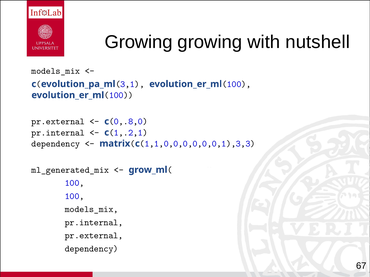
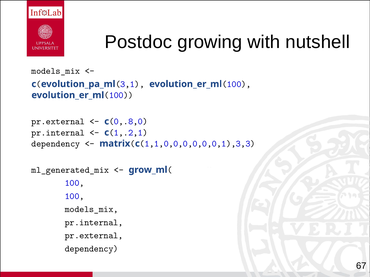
Growing: Growing -> Postdoc (138, 42)
